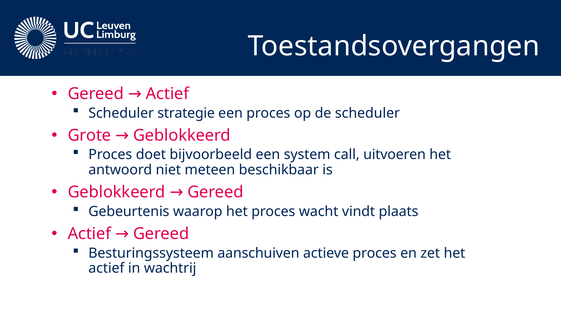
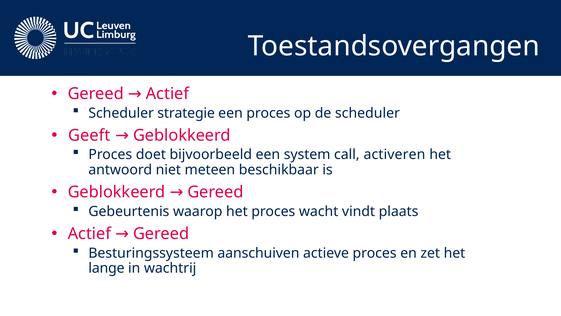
Grote: Grote -> Geeft (89, 135)
uitvoeren: uitvoeren -> activeren (394, 154)
actief: actief -> lange (106, 268)
